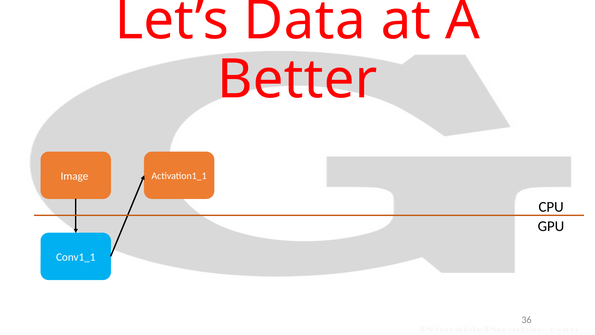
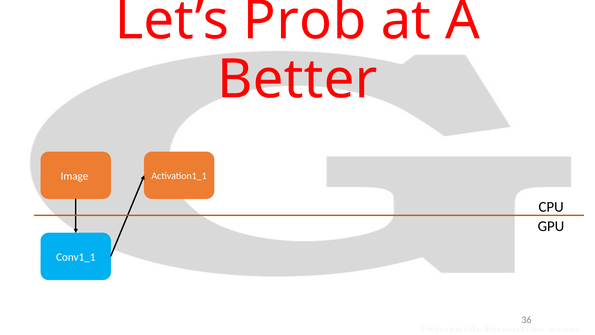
Data: Data -> Prob (305, 20)
